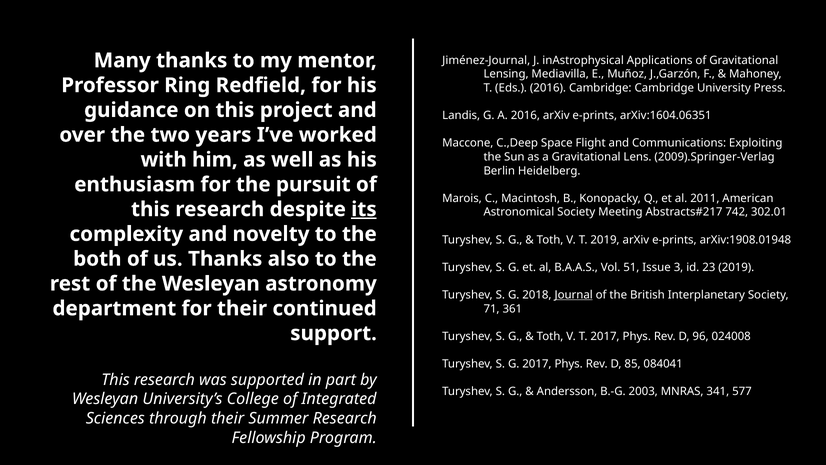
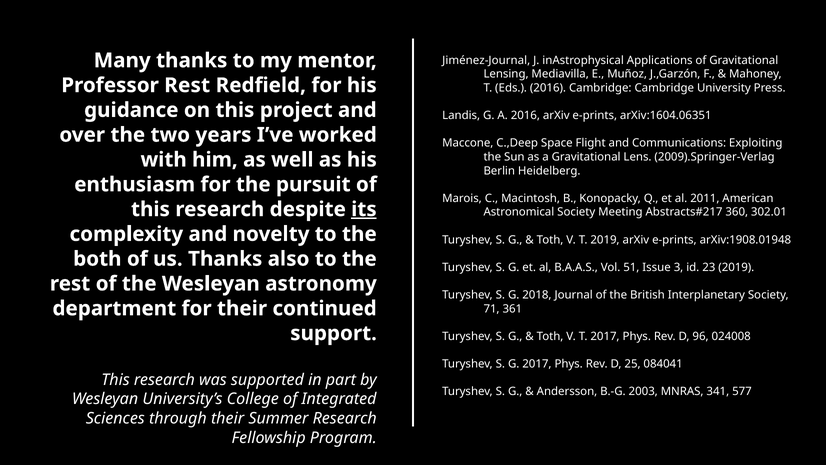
Professor Ring: Ring -> Rest (187, 85)
742: 742 -> 360 (737, 212)
Journal underline: present -> none (574, 295)
85: 85 -> 25 (633, 364)
